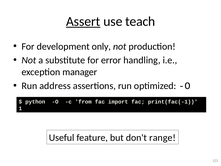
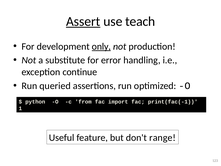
only underline: none -> present (101, 46)
manager: manager -> continue (80, 72)
address: address -> queried (55, 86)
